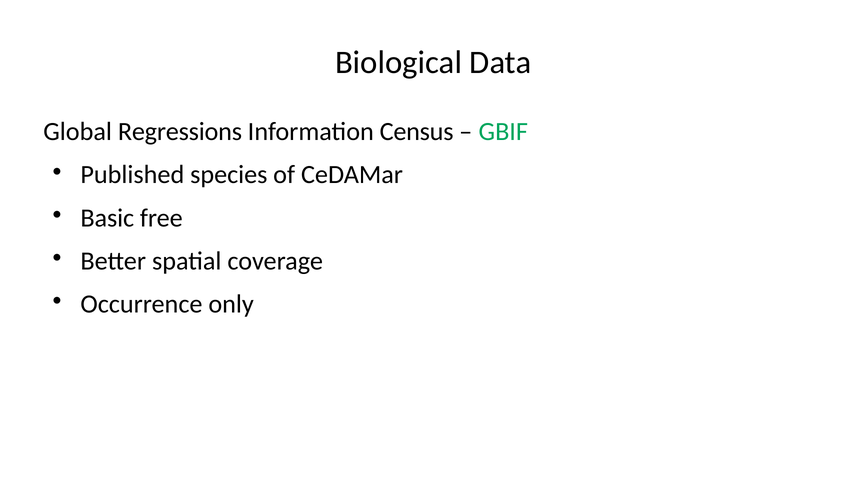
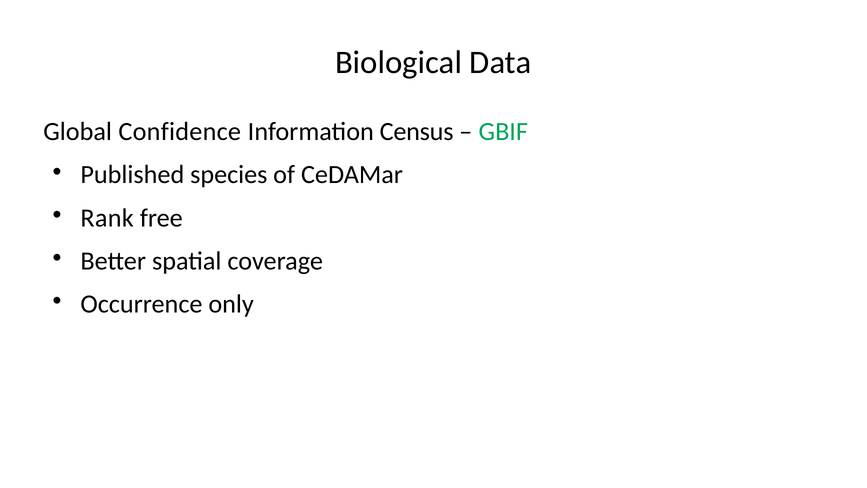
Regressions: Regressions -> Confidence (180, 132)
Basic: Basic -> Rank (107, 218)
